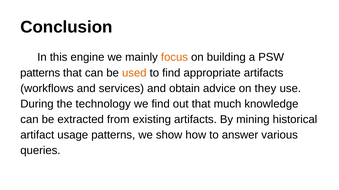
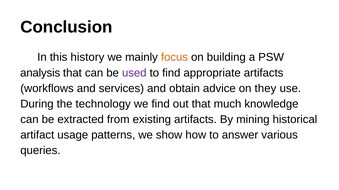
engine: engine -> history (87, 57)
patterns: patterns -> analysis (40, 73)
used colour: orange -> purple (134, 73)
